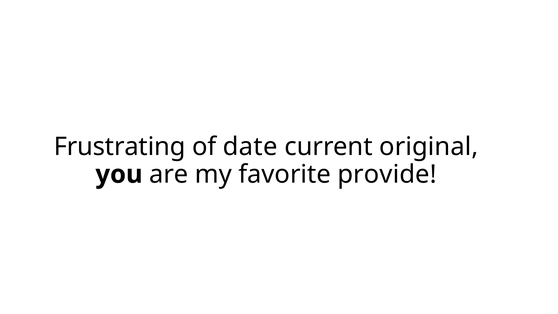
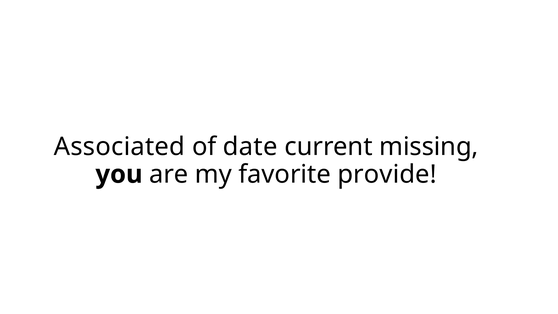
Frustrating: Frustrating -> Associated (119, 147)
original: original -> missing (429, 147)
